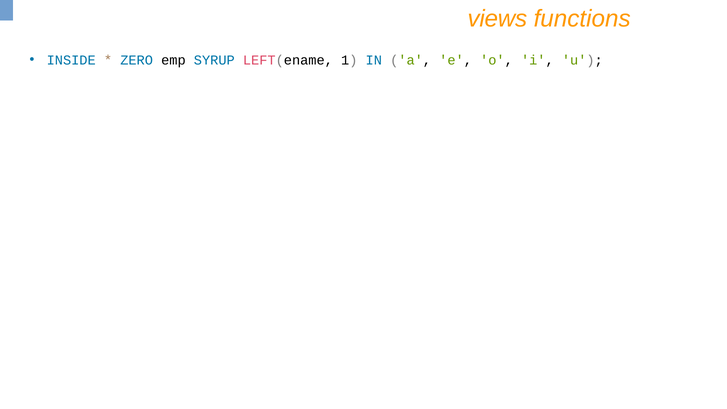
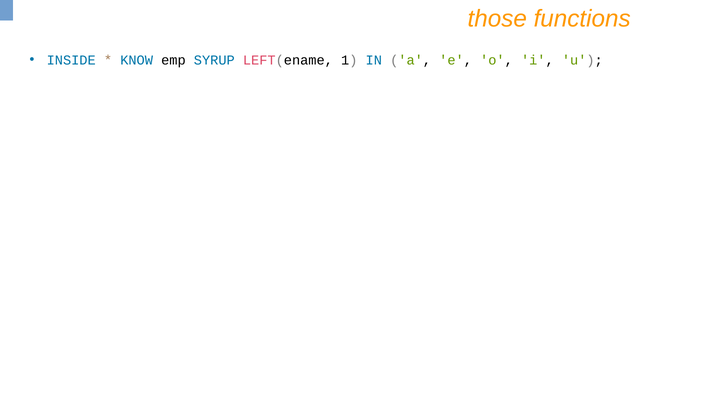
views: views -> those (497, 19)
ZERO: ZERO -> KNOW (137, 60)
